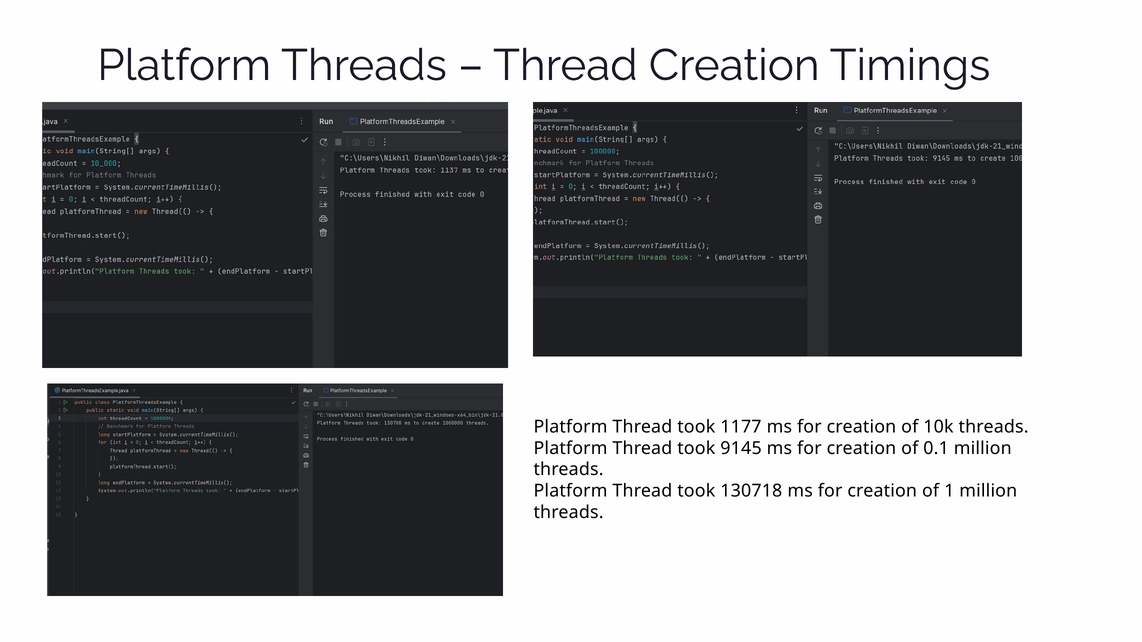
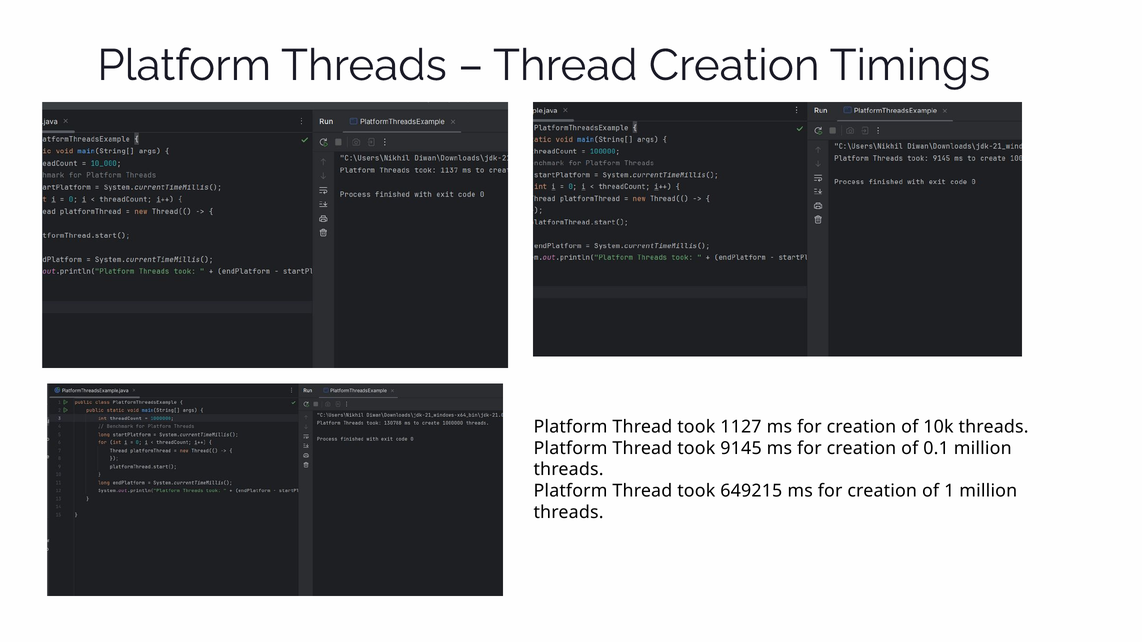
1177: 1177 -> 1127 (741, 427)
130718: 130718 -> 649215 (751, 491)
